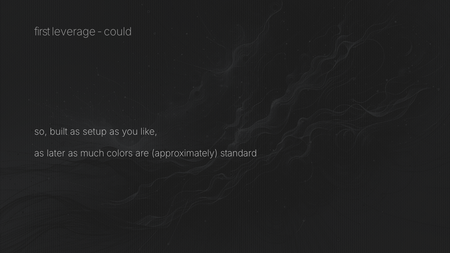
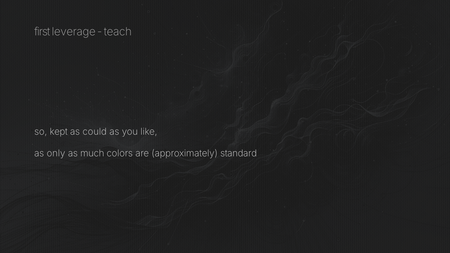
could: could -> teach (118, 32)
built: built -> kept (59, 132)
setup: setup -> could (95, 132)
later: later -> only (56, 153)
